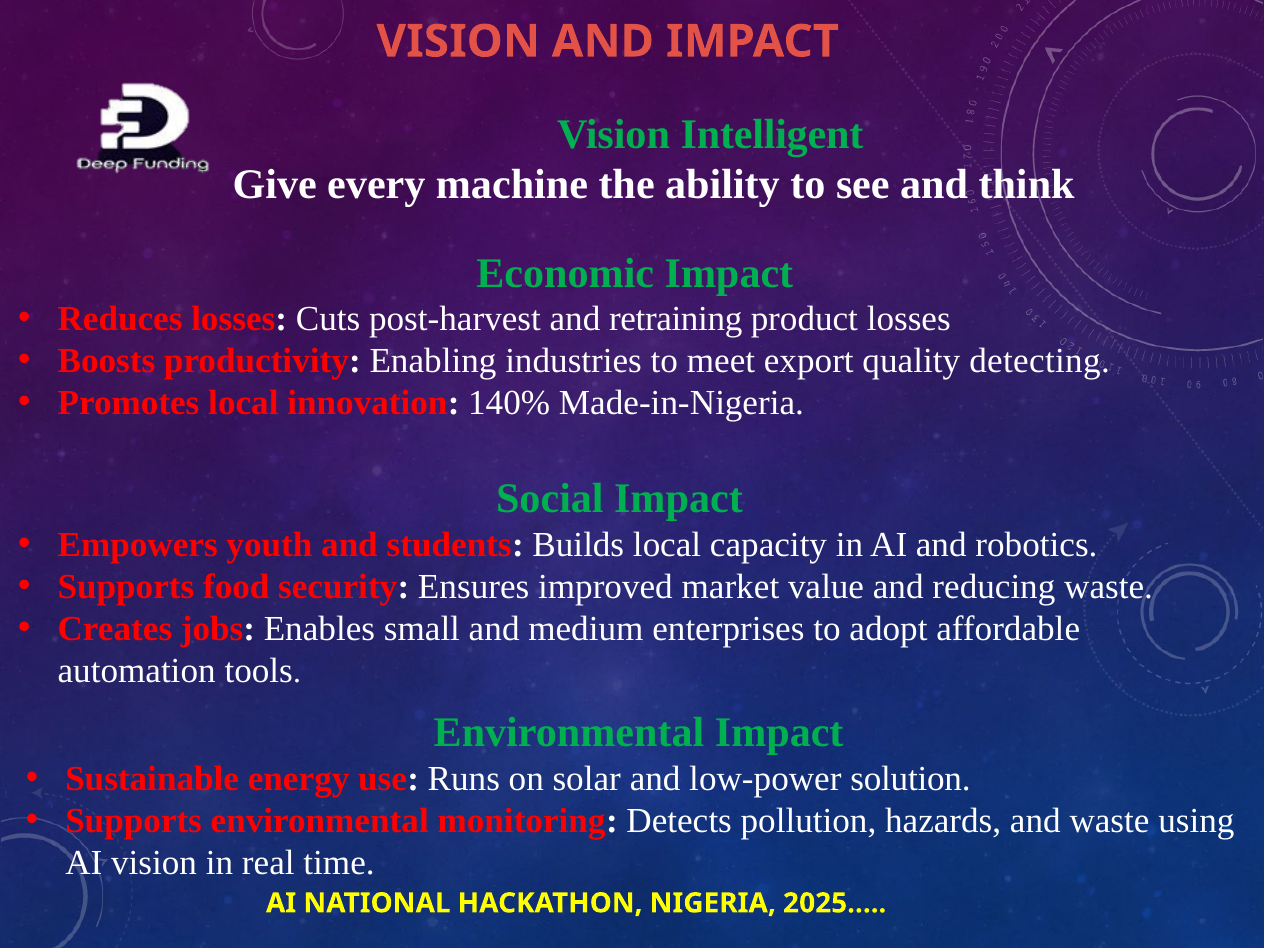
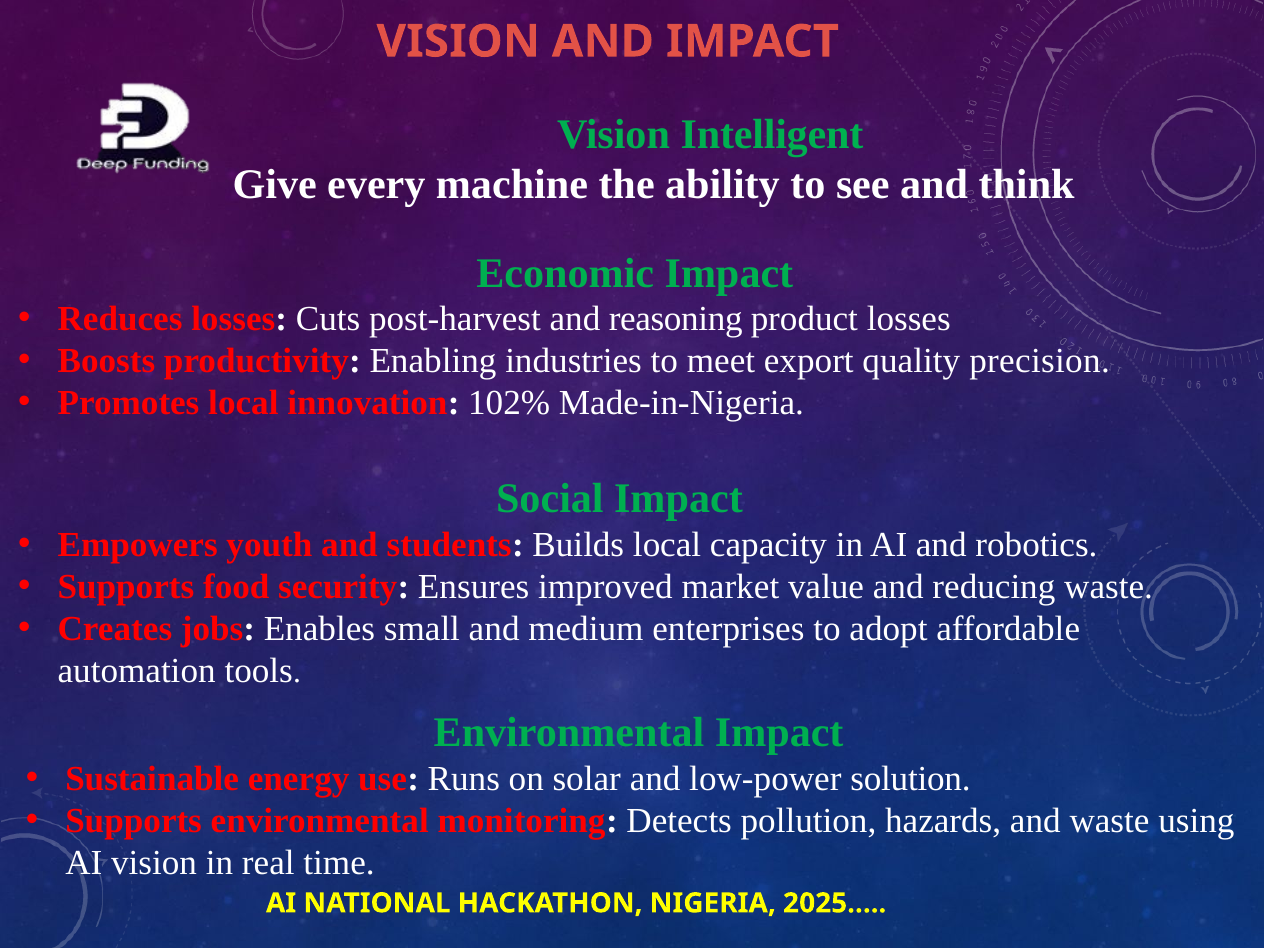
retraining: retraining -> reasoning (676, 319)
detecting: detecting -> precision (1040, 361)
140%: 140% -> 102% (509, 403)
